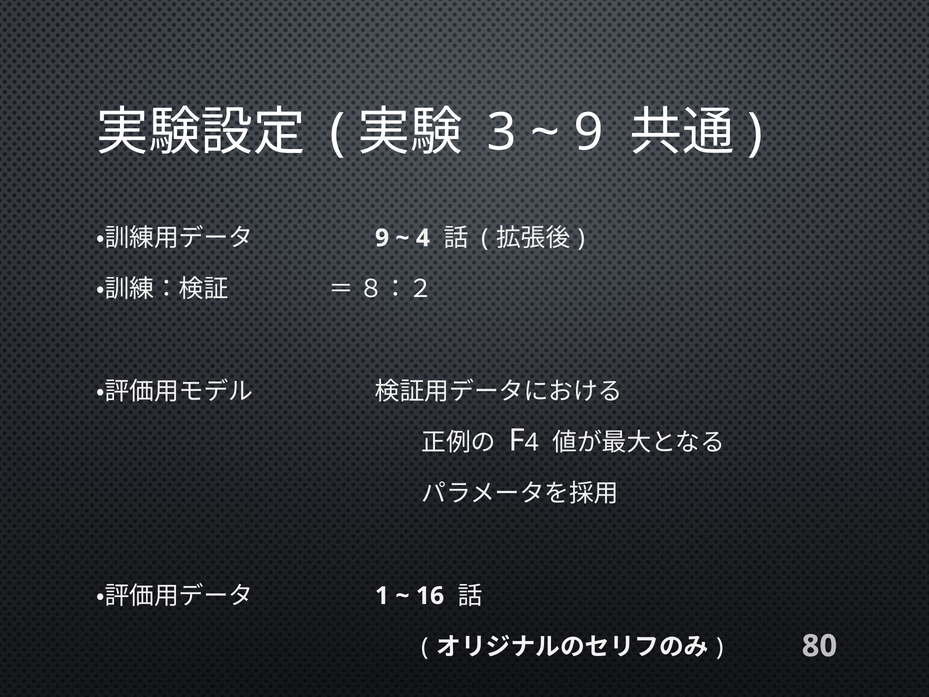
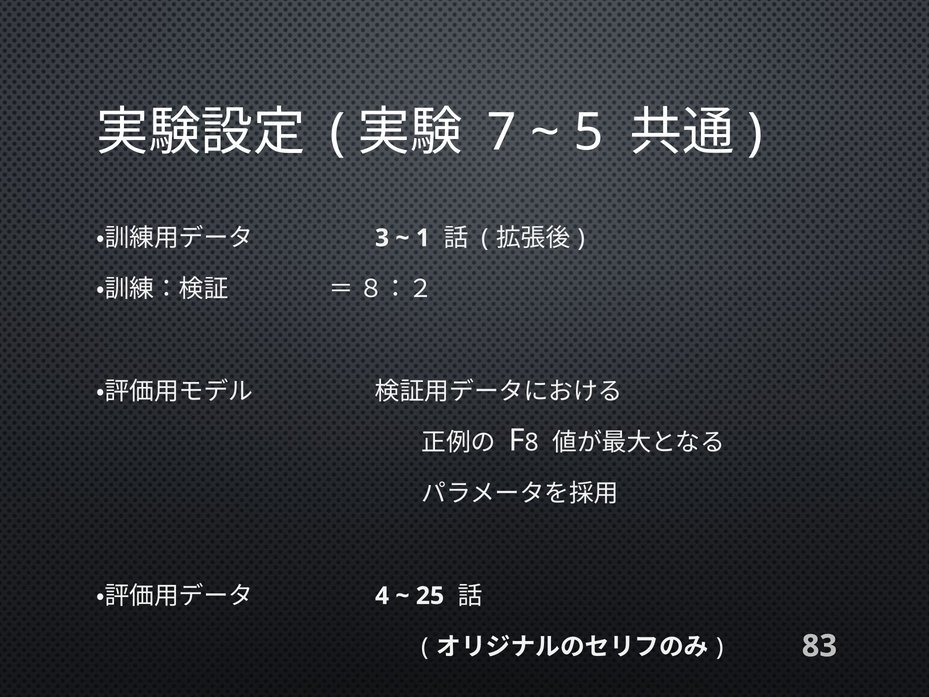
3: 3 -> 7 (502, 132)
9: 9 -> 5 (589, 132)
9: 9 -> 3 (382, 238)
4: 4 -> 1 (423, 238)
4: 4 -> 8 (532, 442)
1: 1 -> 4 (382, 596)
16: 16 -> 25 (430, 596)
80: 80 -> 83 (819, 646)
